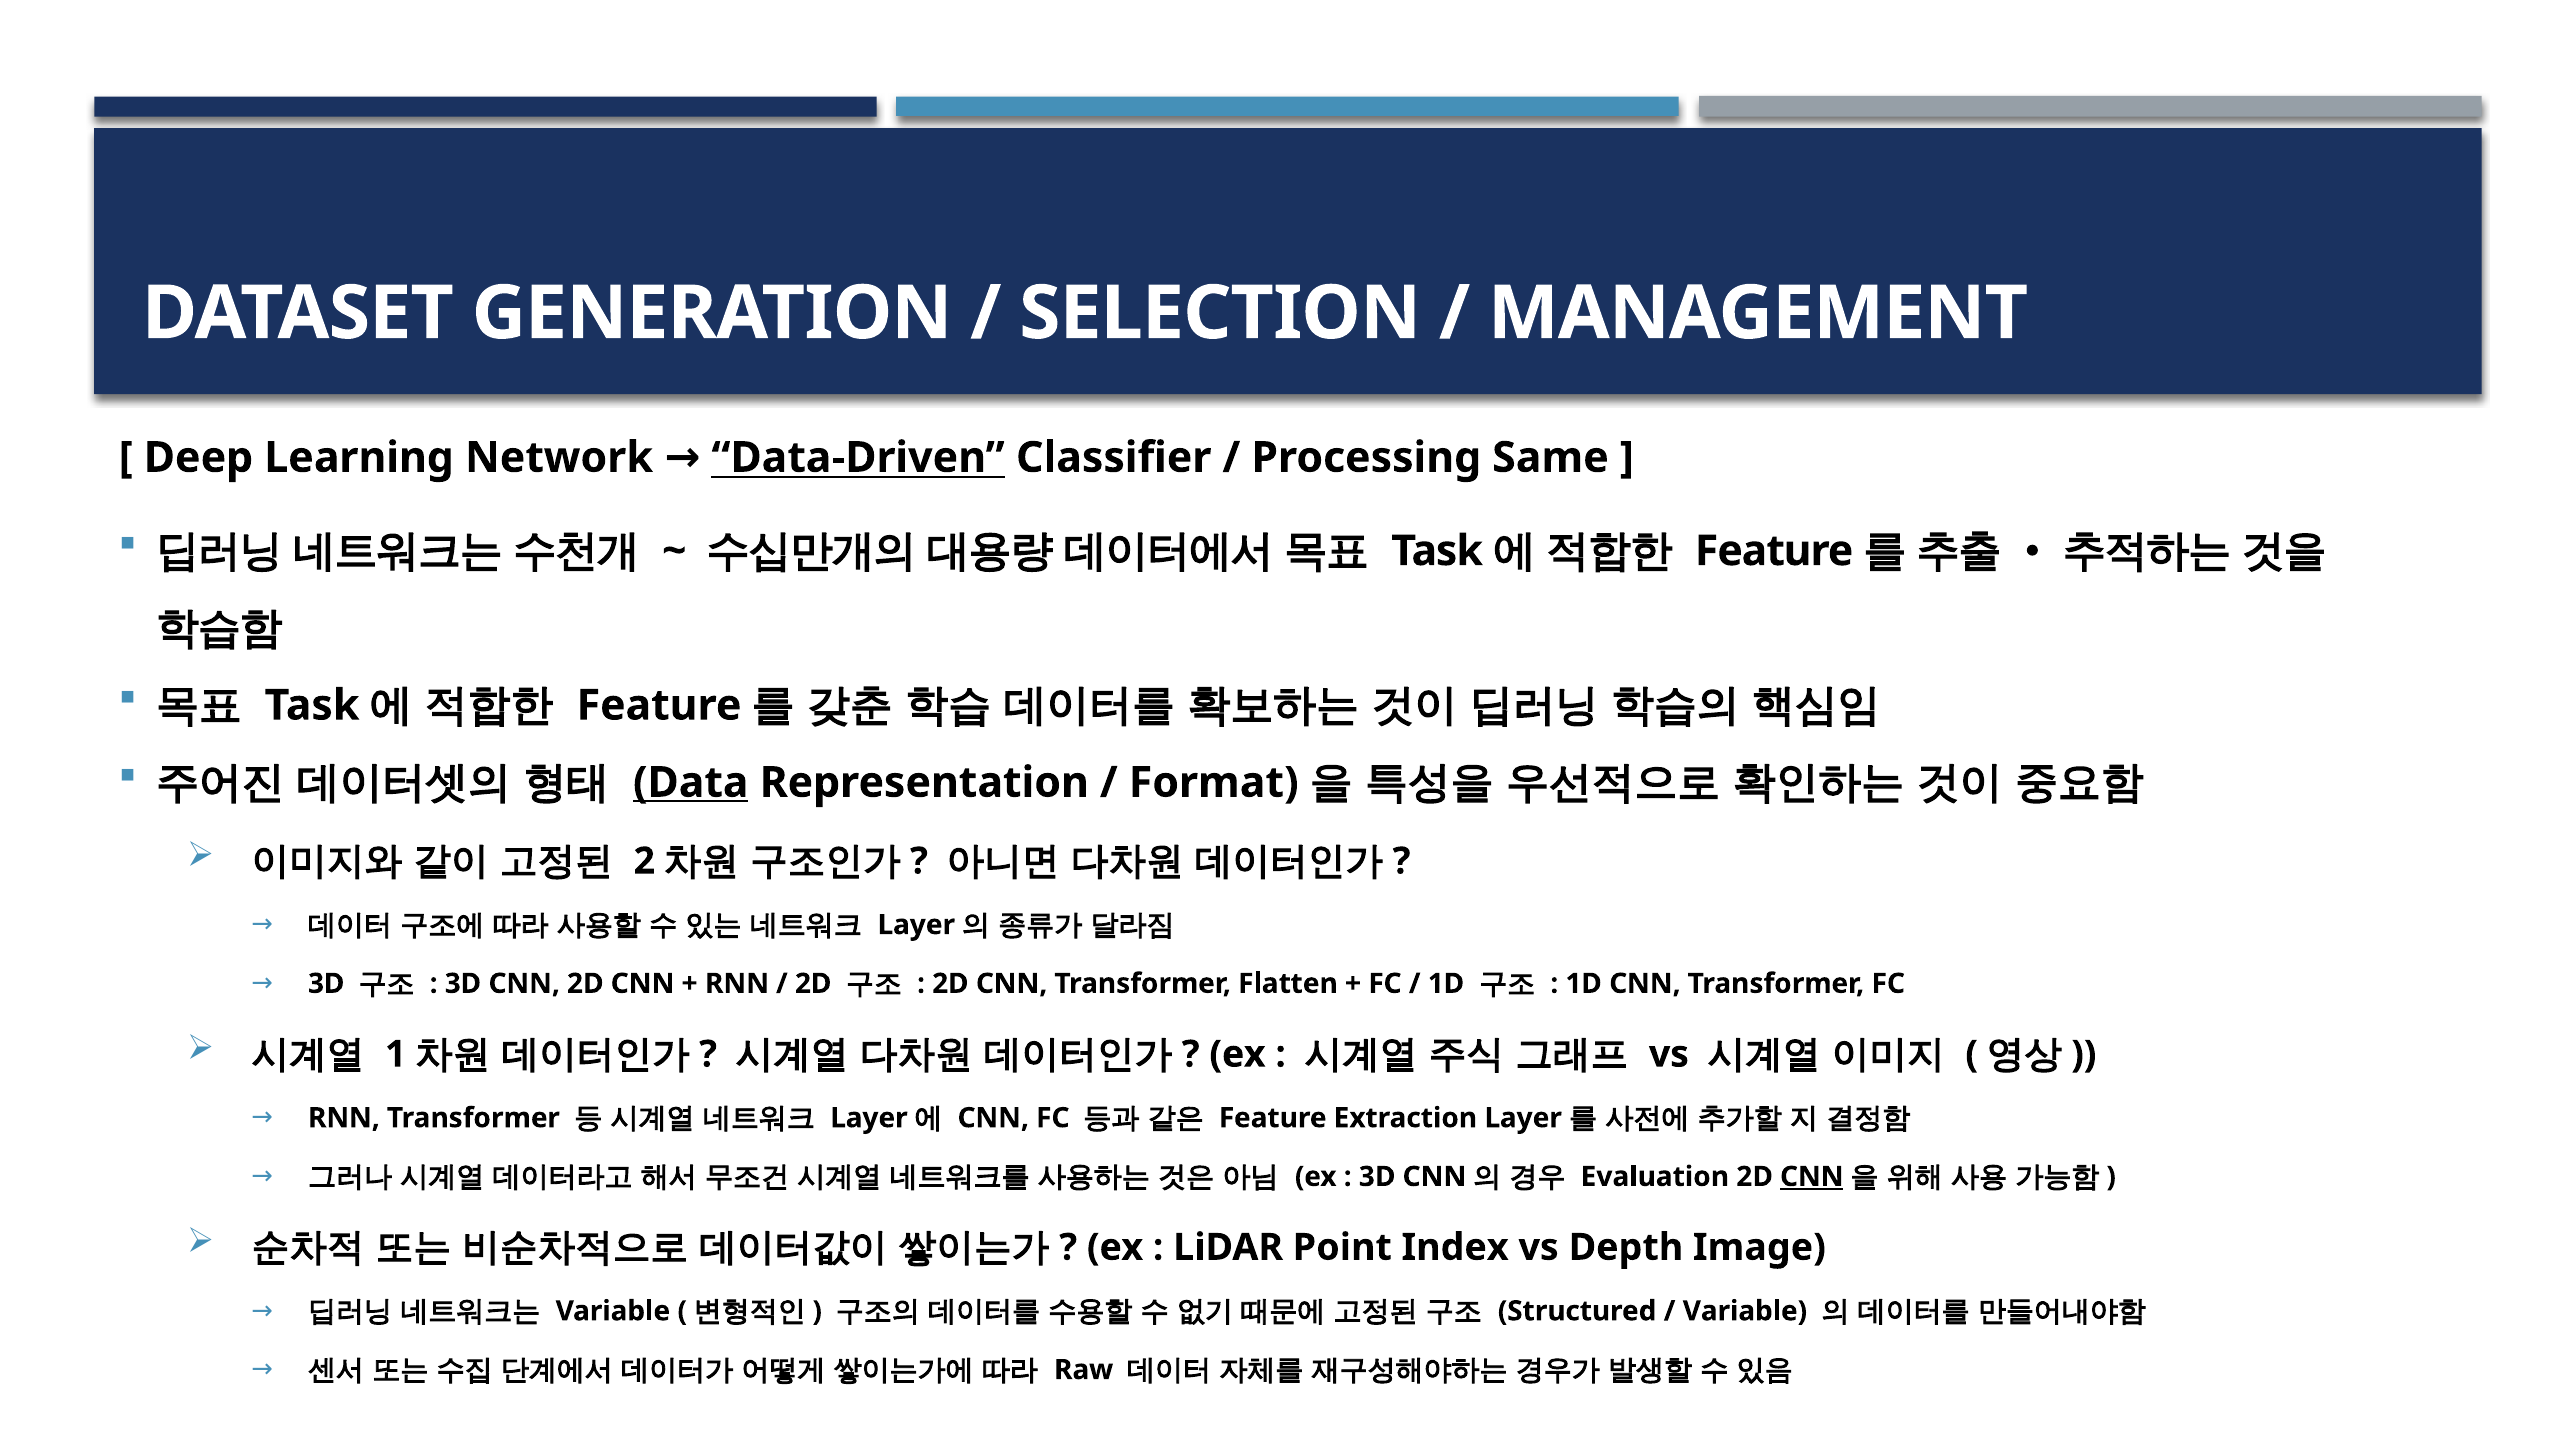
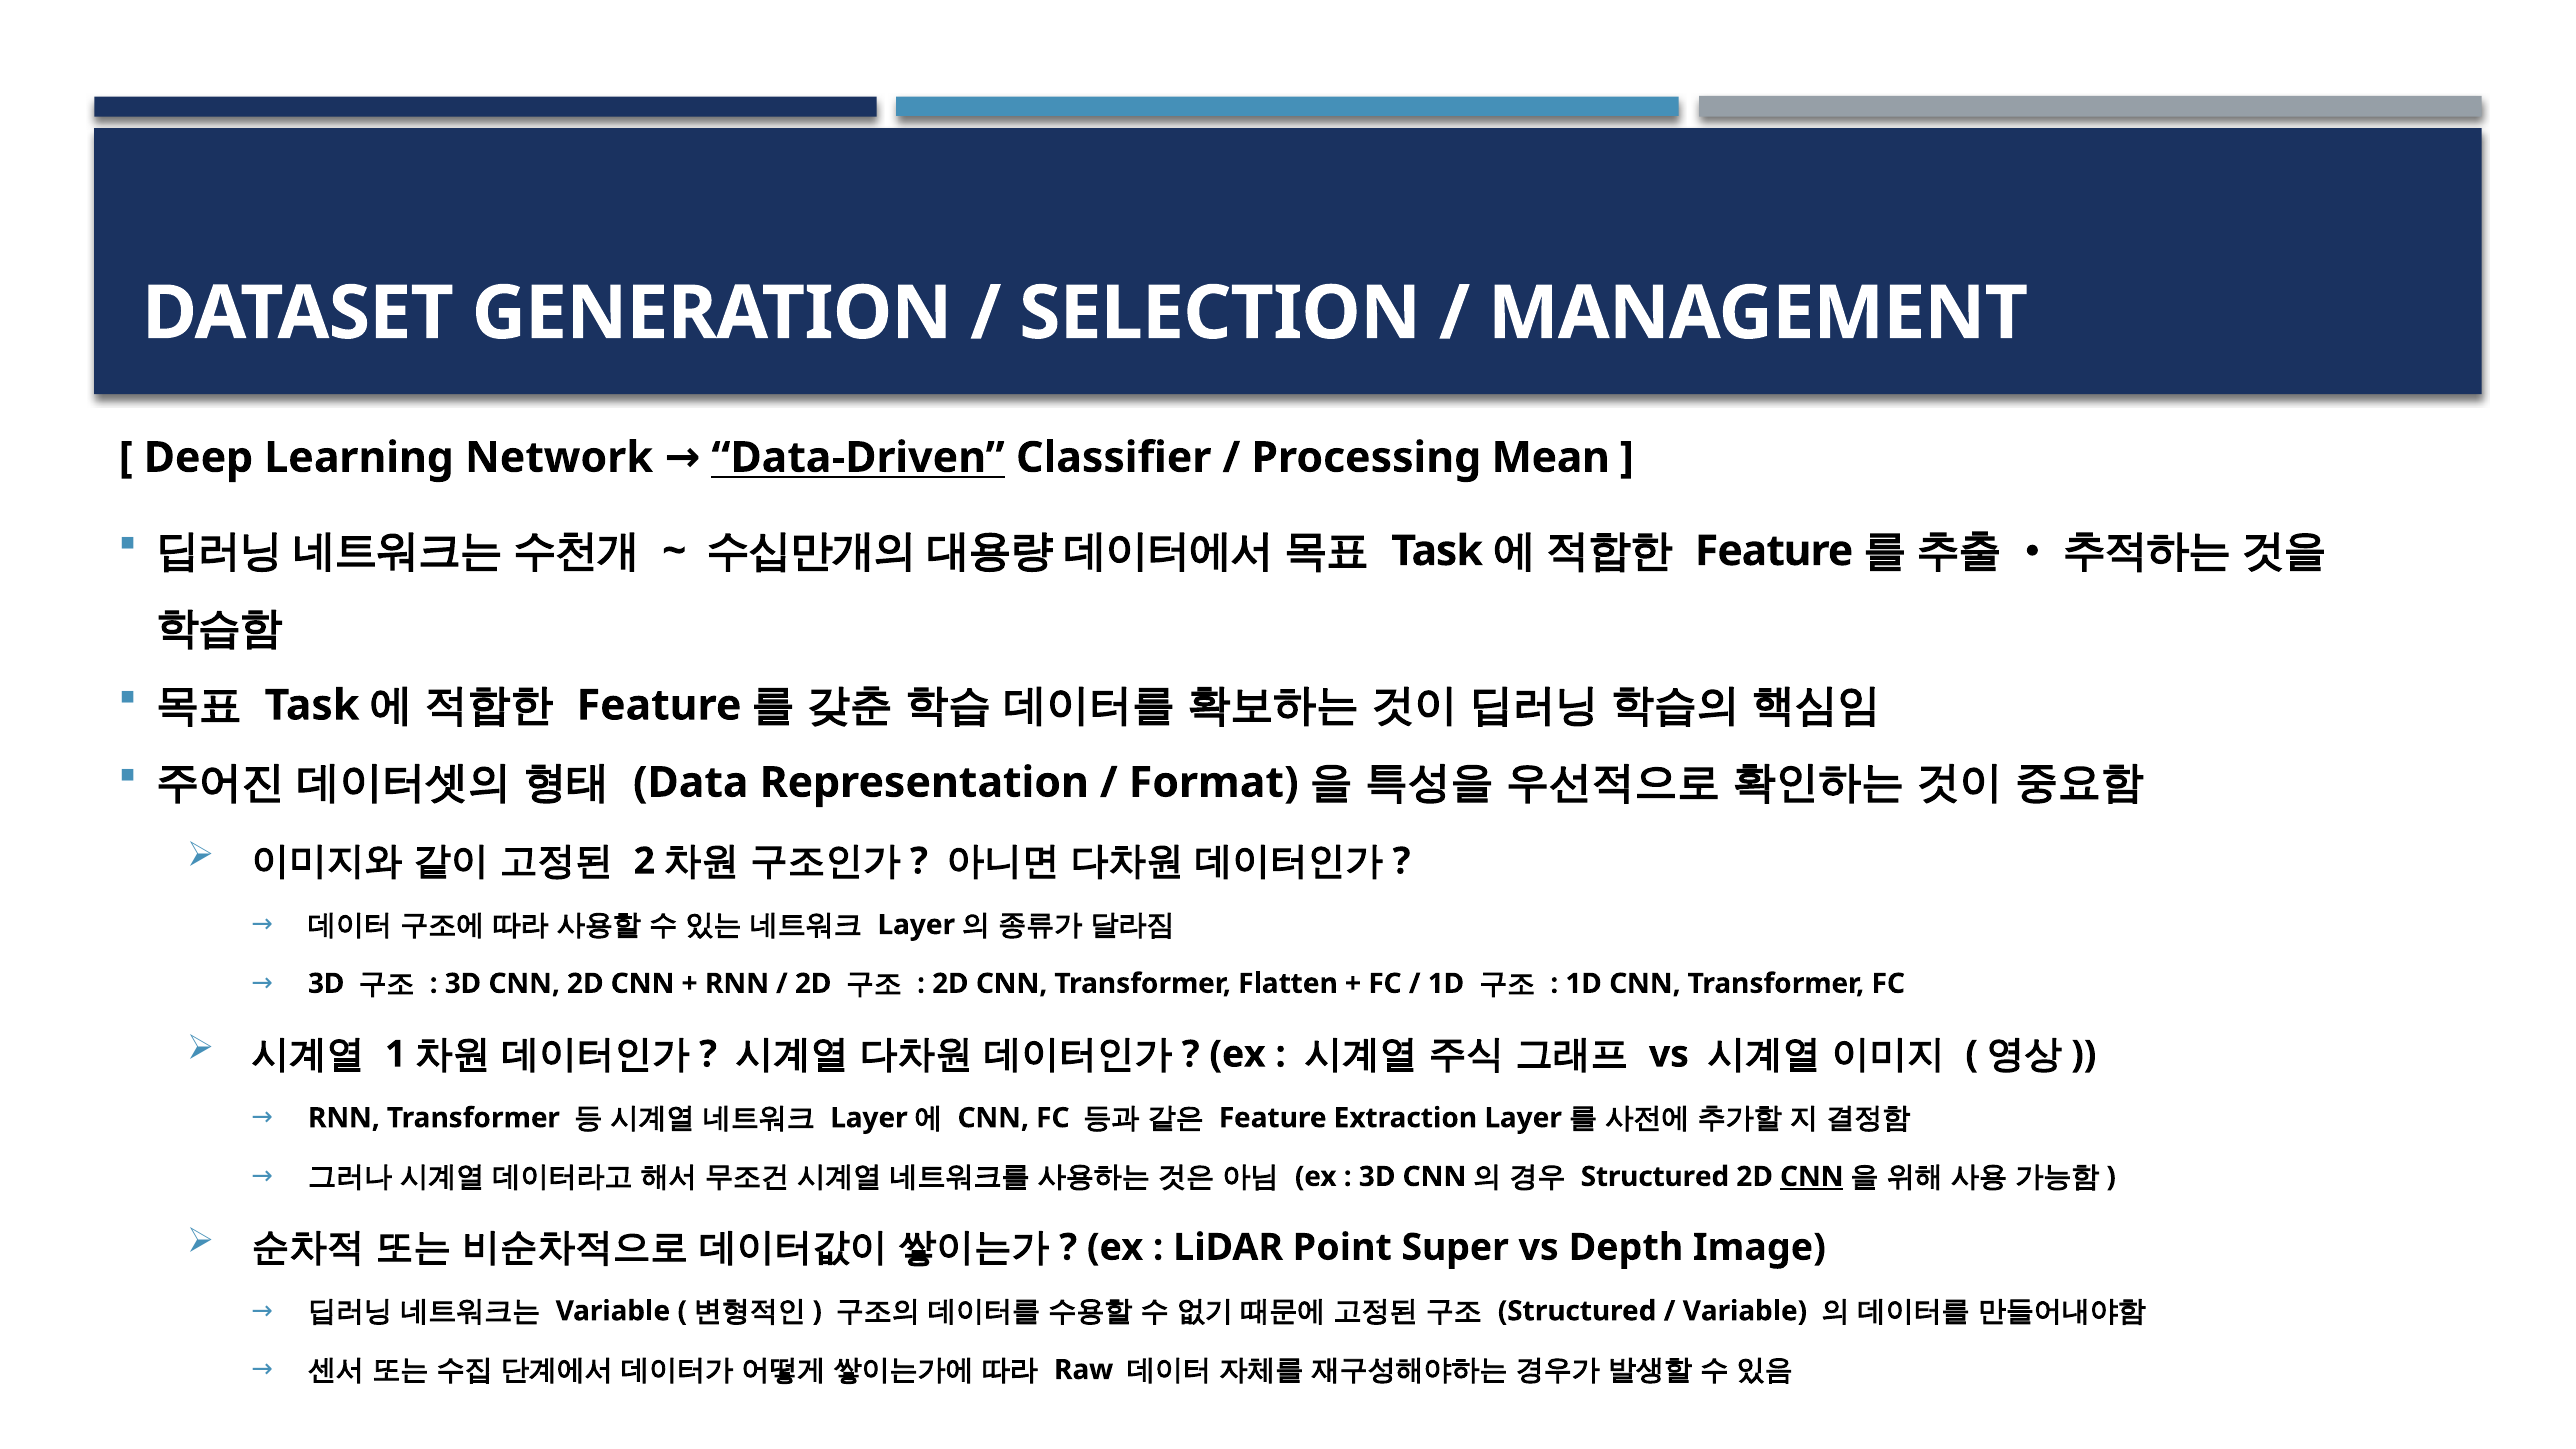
Same: Same -> Mean (1551, 458)
Data underline: present -> none (691, 783)
Evaluation: Evaluation -> Structured (1655, 1177)
Index: Index -> Super (1455, 1247)
